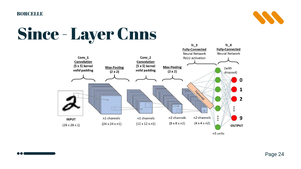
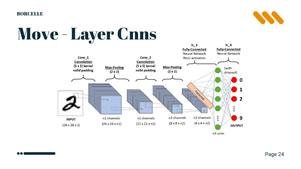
Since: Since -> Move (38, 34)
